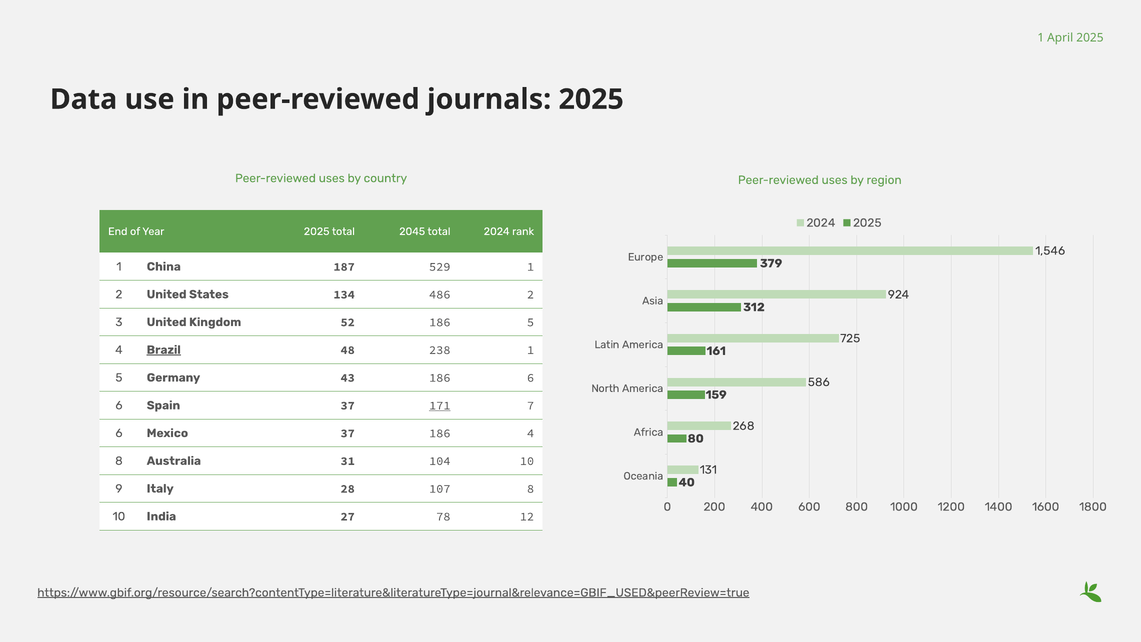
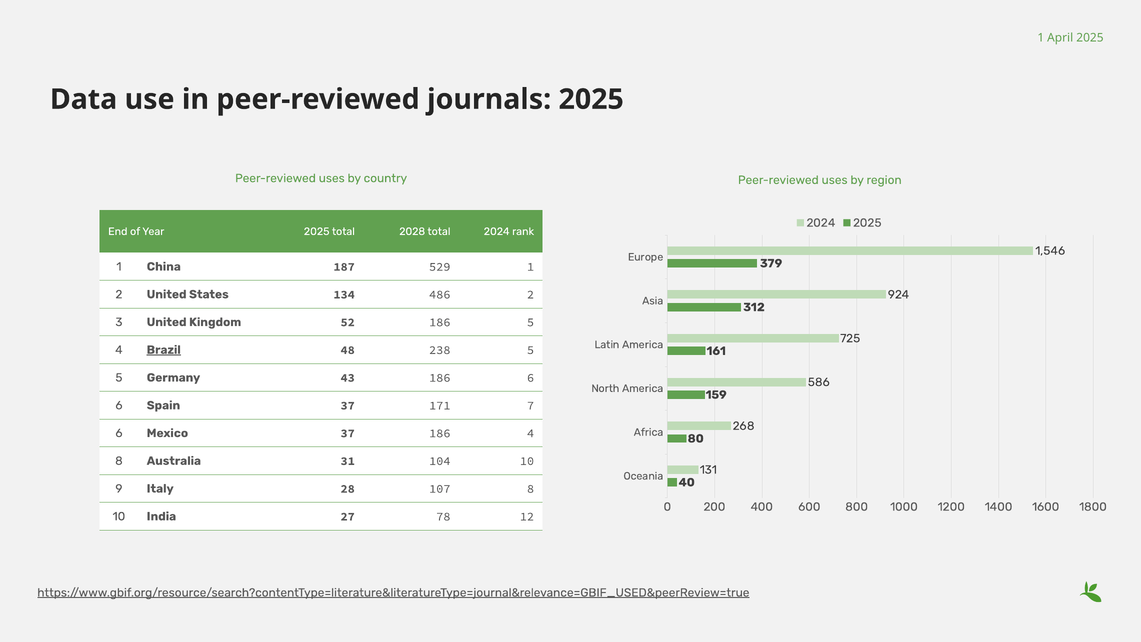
2045: 2045 -> 2028 (412, 231)
238 1: 1 -> 5 (531, 350)
171 underline: present -> none (440, 405)
